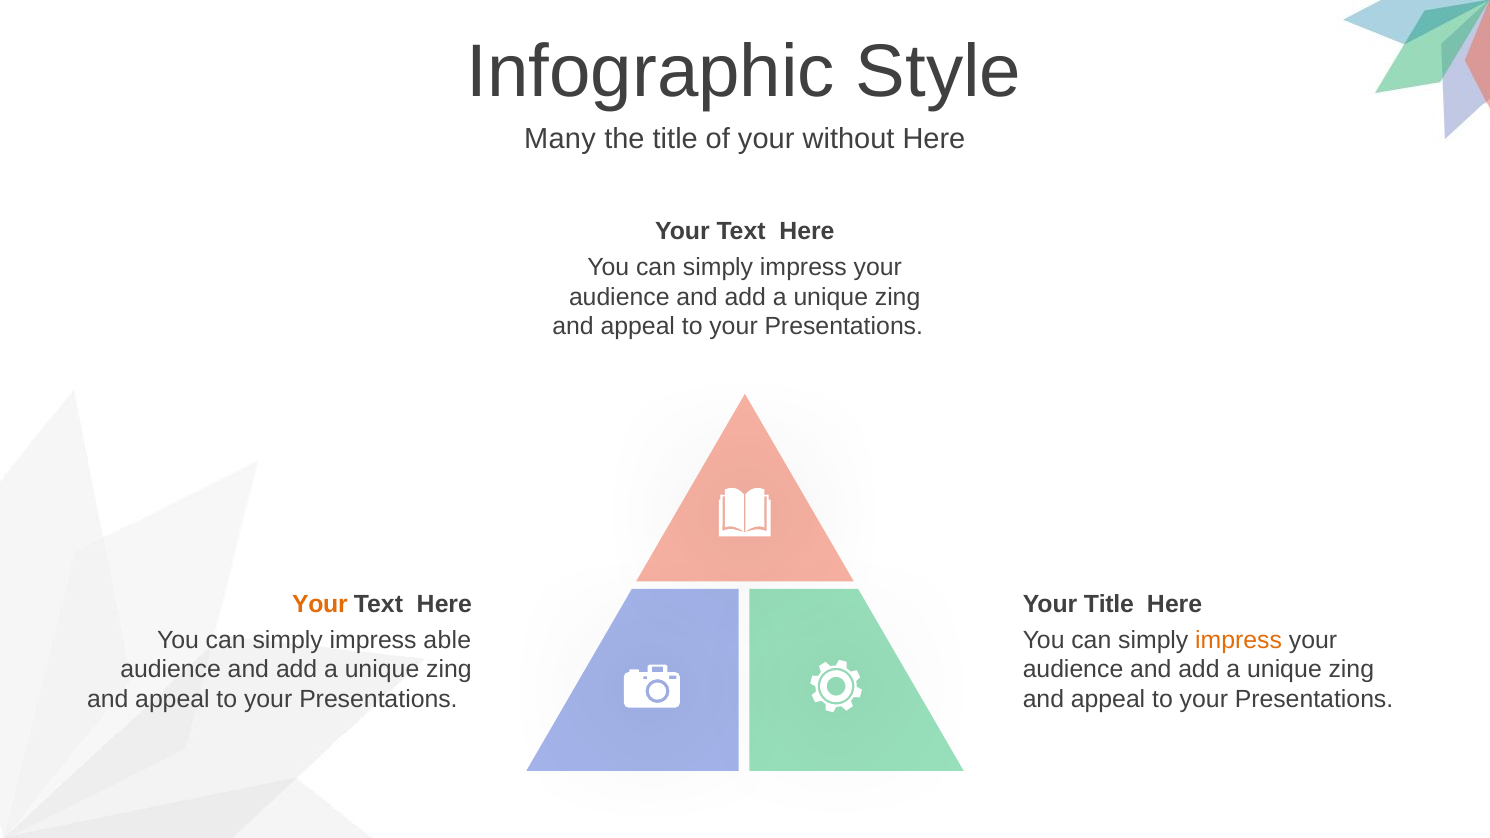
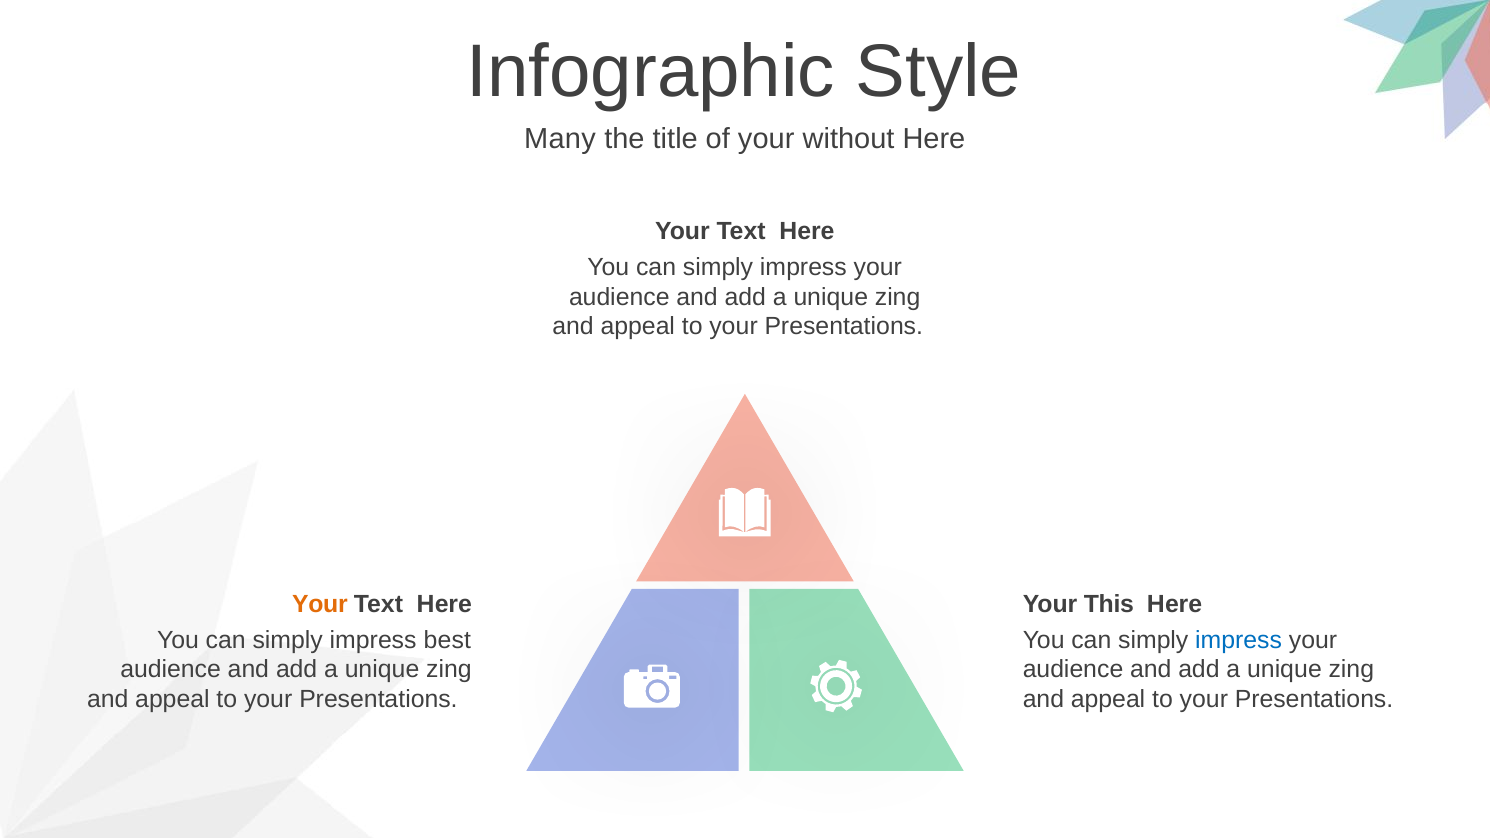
Your Title: Title -> This (1109, 605)
able: able -> best (447, 640)
impress colour: orange -> blue (1239, 640)
